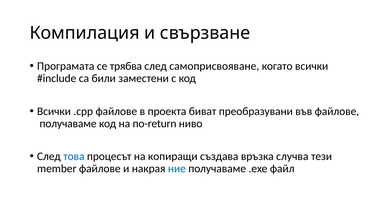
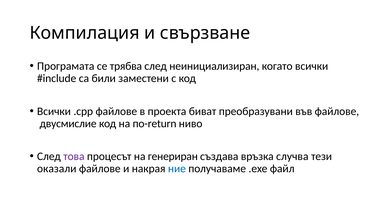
самоприсвояване: самоприсвояване -> неинициализиран (214, 66)
получаваме: получаваме -> двусмислие (68, 123)
това colour: blue -> purple (74, 156)
копиращи: копиращи -> генериран (173, 156)
member: member -> оказали (57, 168)
